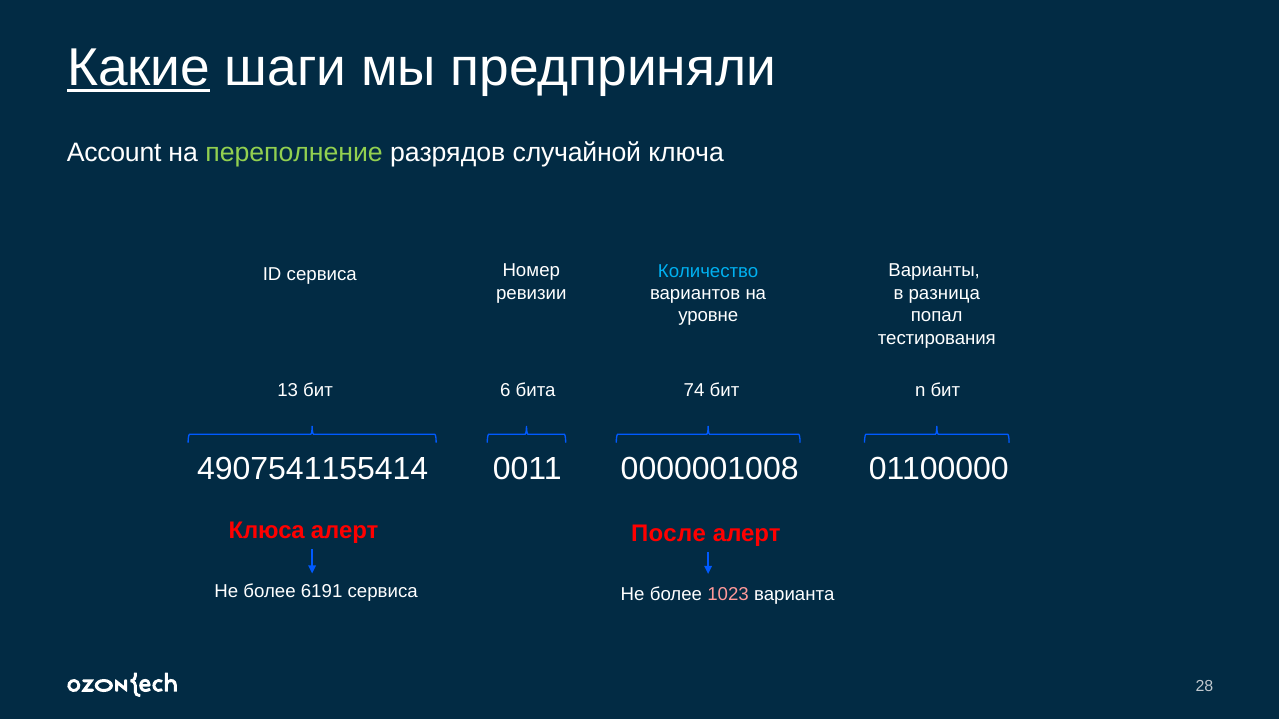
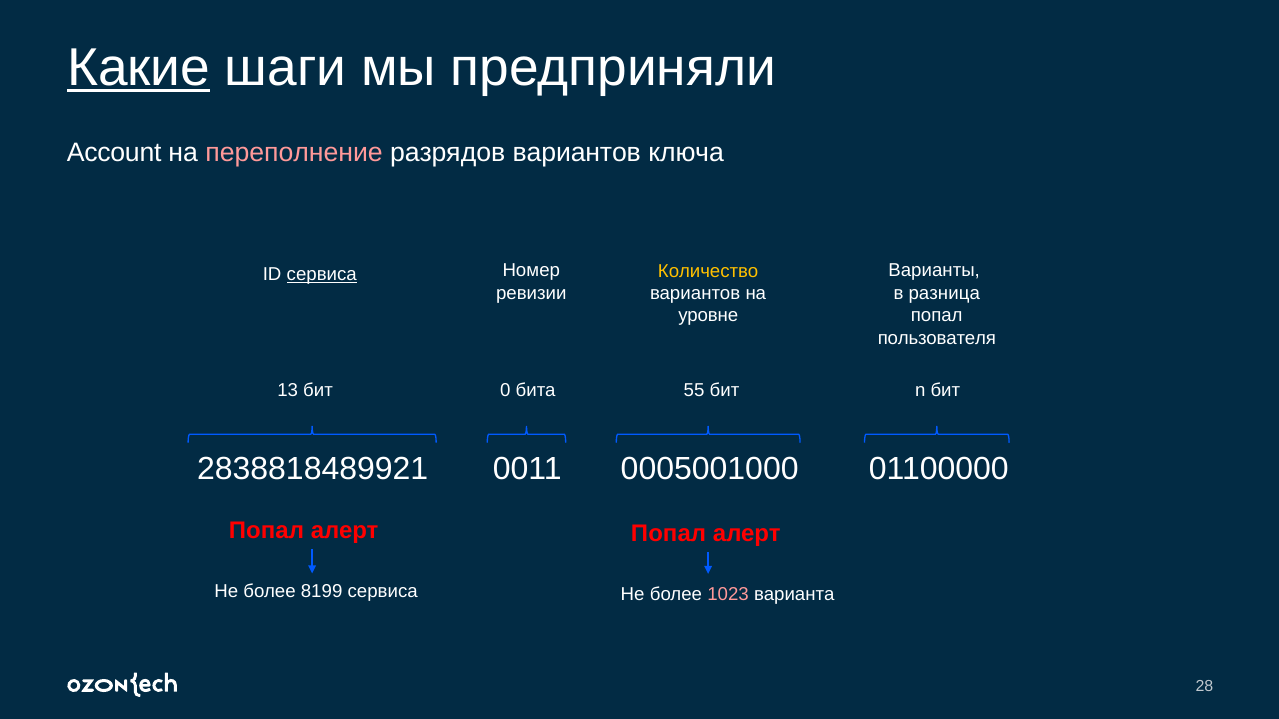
переполнение colour: light green -> pink (294, 152)
разрядов случайной: случайной -> вариантов (577, 152)
Количество colour: light blue -> yellow (708, 271)
сервиса underline: none -> present (322, 274)
тестирования: тестирования -> пользователя (937, 338)
6: 6 -> 0 (505, 390)
74: 74 -> 55 (694, 391)
4907541155414: 4907541155414 -> 2838818489921 (313, 469)
0000001008: 0000001008 -> 0005001000 (710, 469)
Клюса: Клюса -> Попал (266, 531)
алерт После: После -> Попал (669, 534)
6191: 6191 -> 8199 (322, 591)
